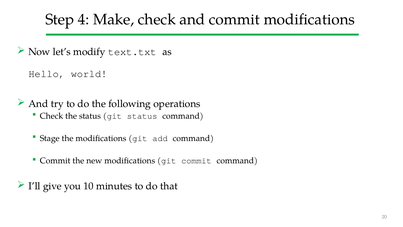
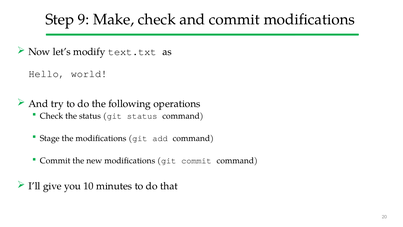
4: 4 -> 9 (84, 19)
